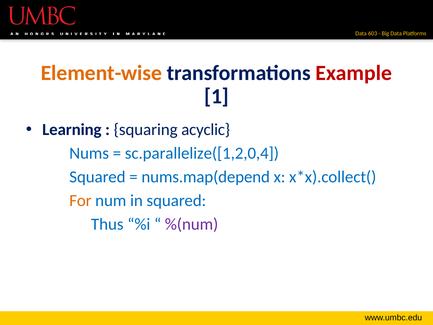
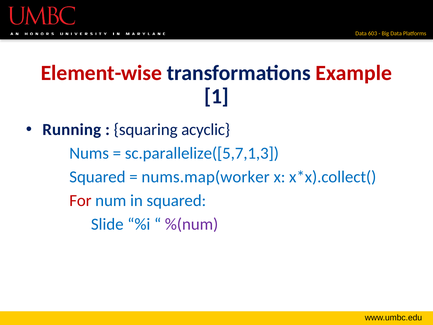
Element-wise colour: orange -> red (101, 73)
Learning: Learning -> Running (72, 130)
sc.parallelize([1,2,0,4: sc.parallelize([1,2,0,4 -> sc.parallelize([5,7,1,3 (202, 153)
nums.map(depend: nums.map(depend -> nums.map(worker (206, 177)
For colour: orange -> red (80, 200)
Thus: Thus -> Slide (107, 224)
